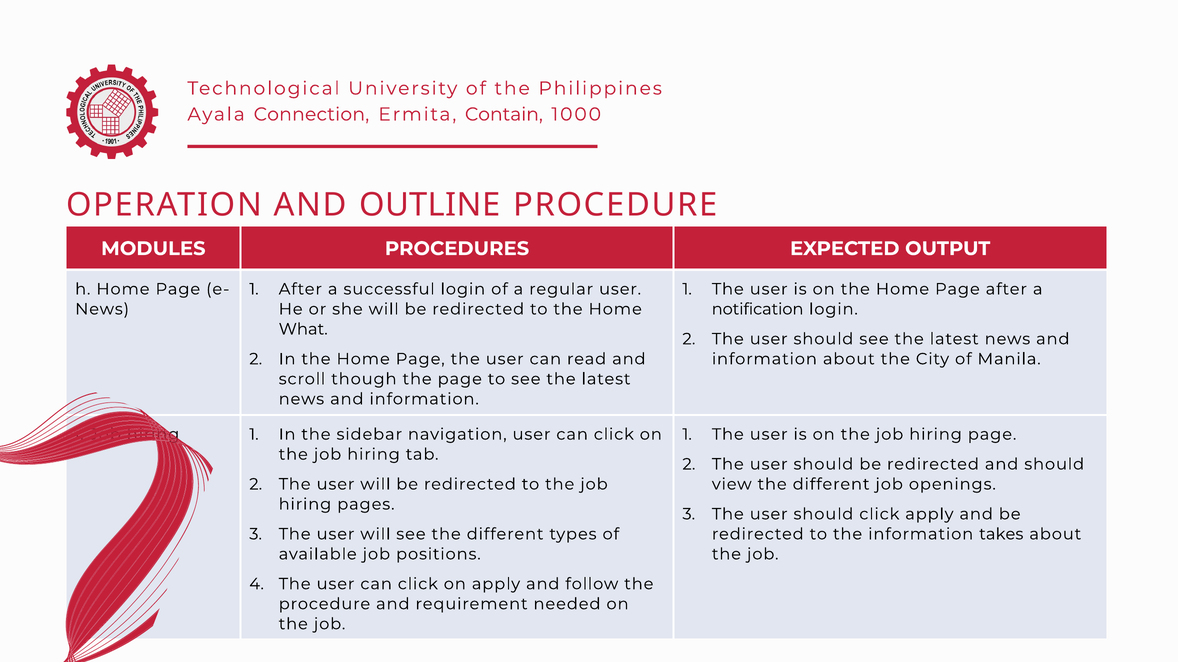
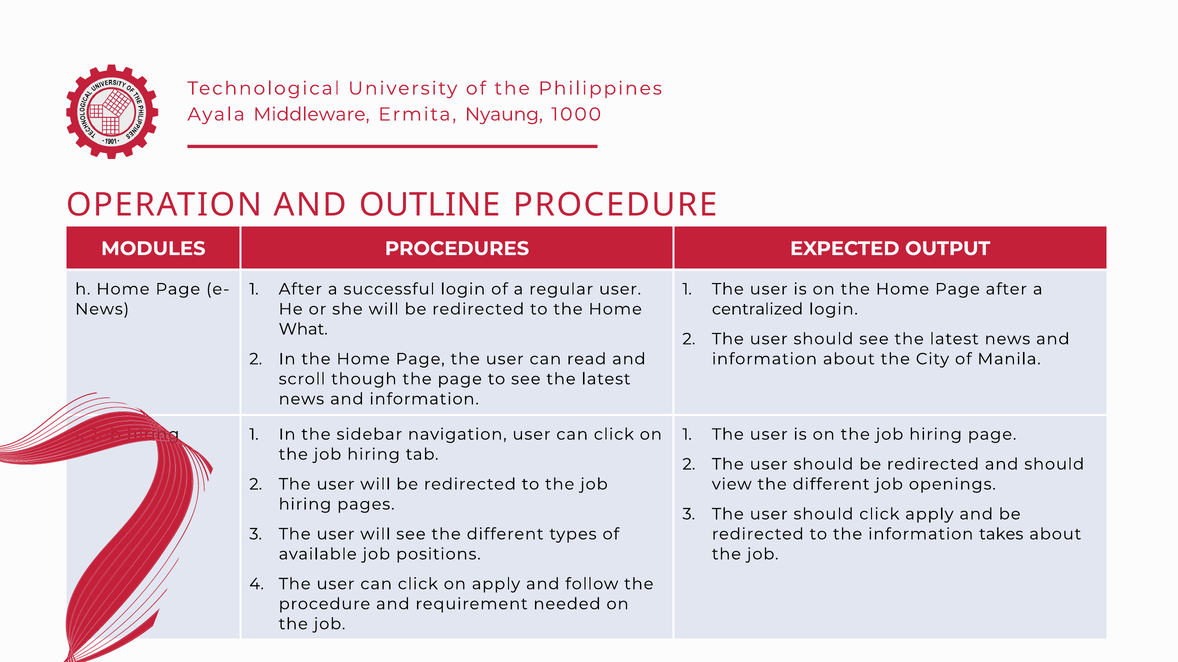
Connection: Connection -> Middleware (311, 114)
Contain: Contain -> Nyaung (504, 114)
notification: notification -> centralized (757, 309)
